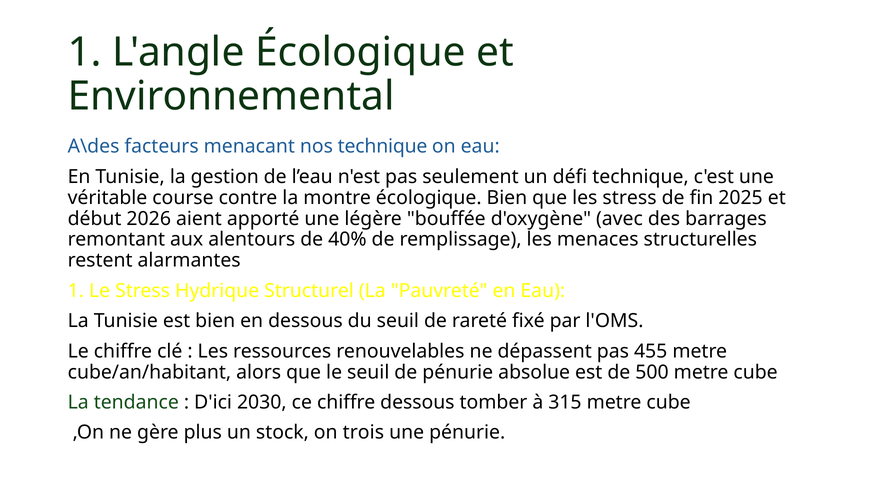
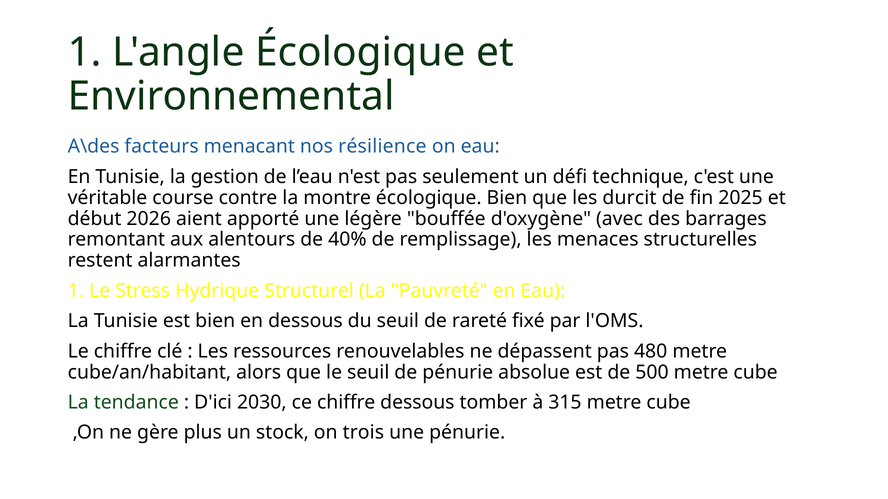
nos technique: technique -> résilience (382, 147)
les stress: stress -> durcit (629, 198)
455: 455 -> 480 (651, 351)
